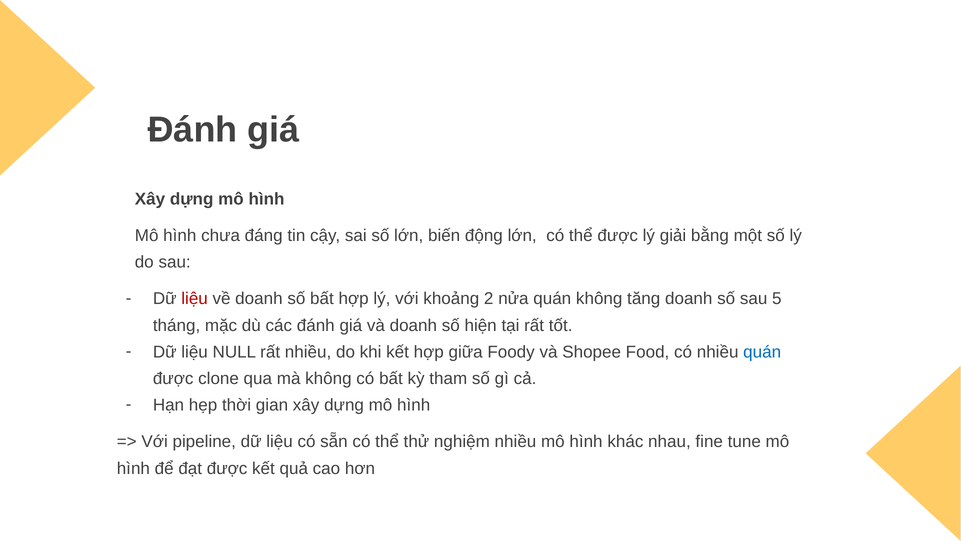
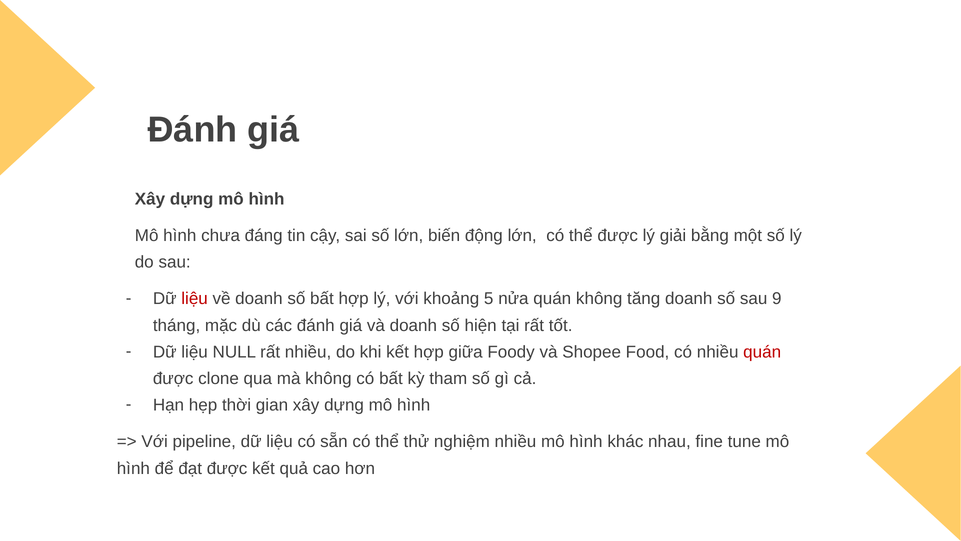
2: 2 -> 5 (489, 299)
5: 5 -> 9 (777, 299)
quán colour: blue -> red (762, 352)
